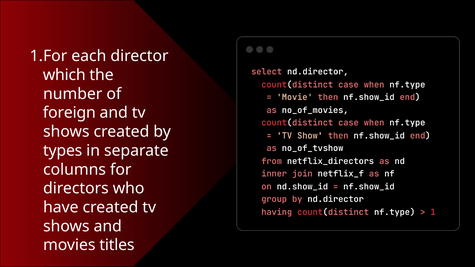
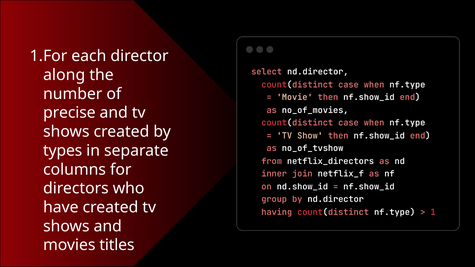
which: which -> along (64, 75)
foreign: foreign -> precise (69, 113)
